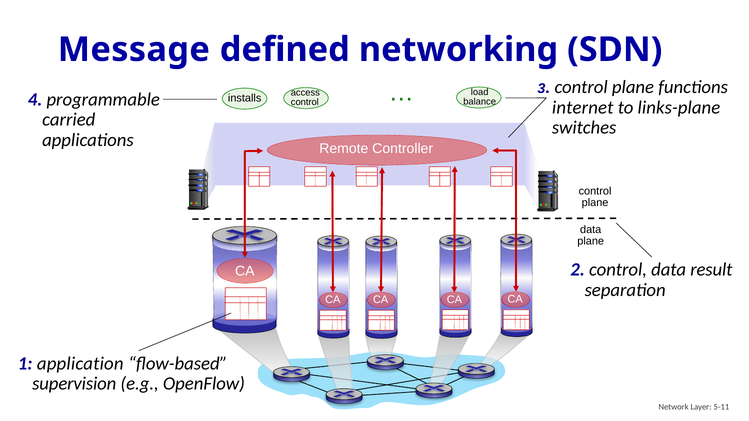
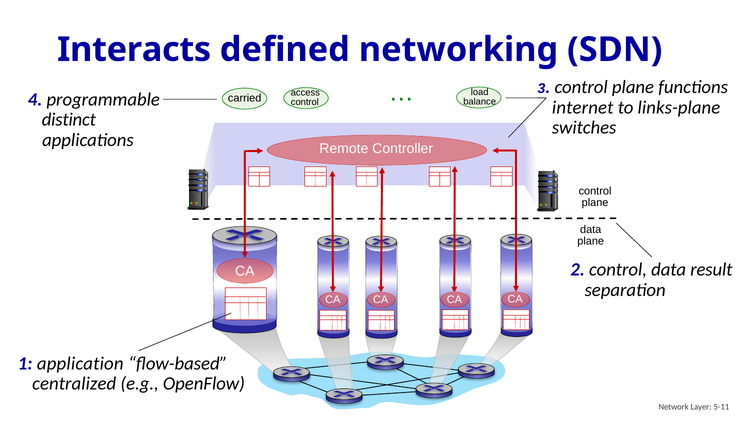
Message: Message -> Interacts (134, 50)
installs: installs -> carried (245, 98)
carried: carried -> distinct (69, 120)
supervision: supervision -> centralized (74, 384)
